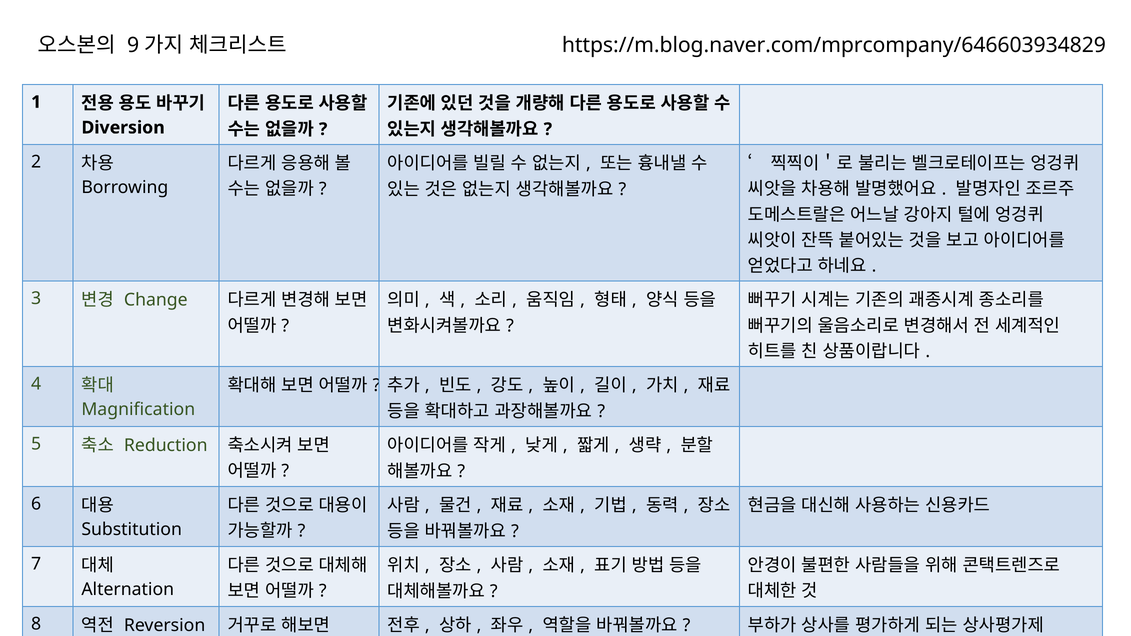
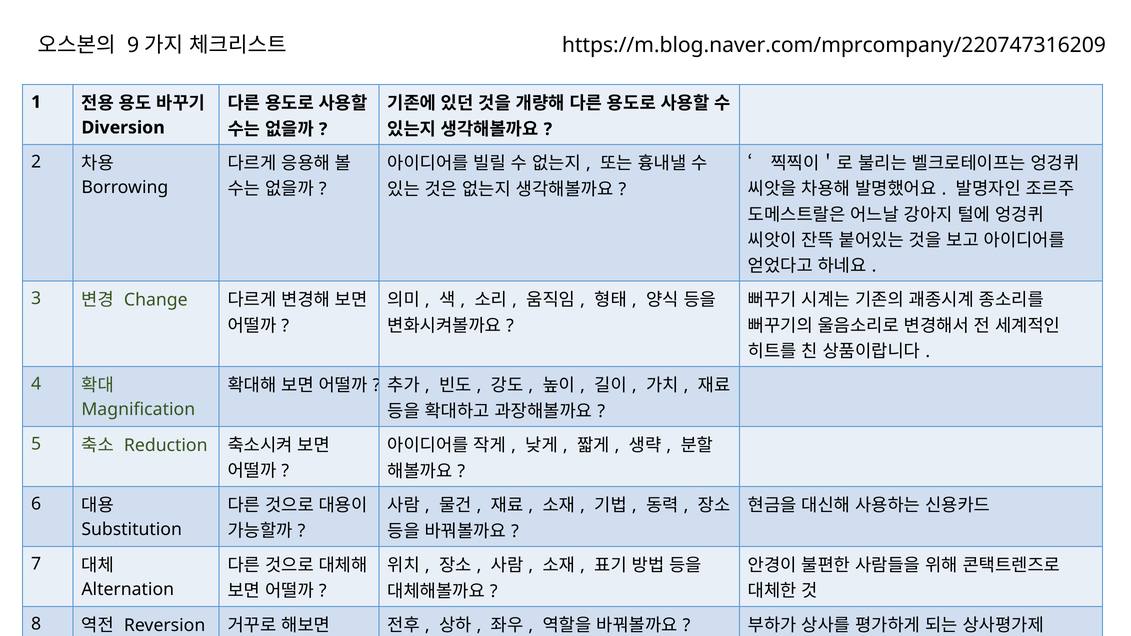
https://m.blog.naver.com/mprcompany/646603934829: https://m.blog.naver.com/mprcompany/646603934829 -> https://m.blog.naver.com/mprcompany/220747316209 (834, 45)
